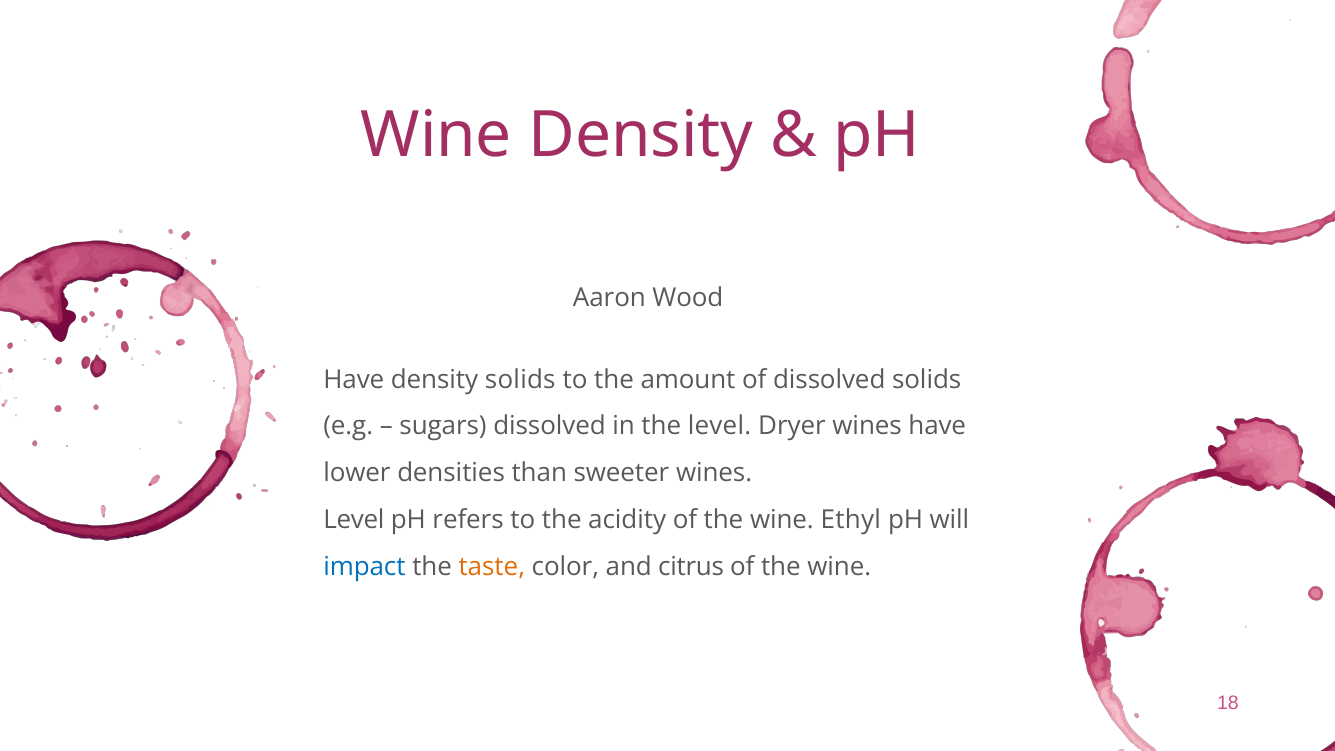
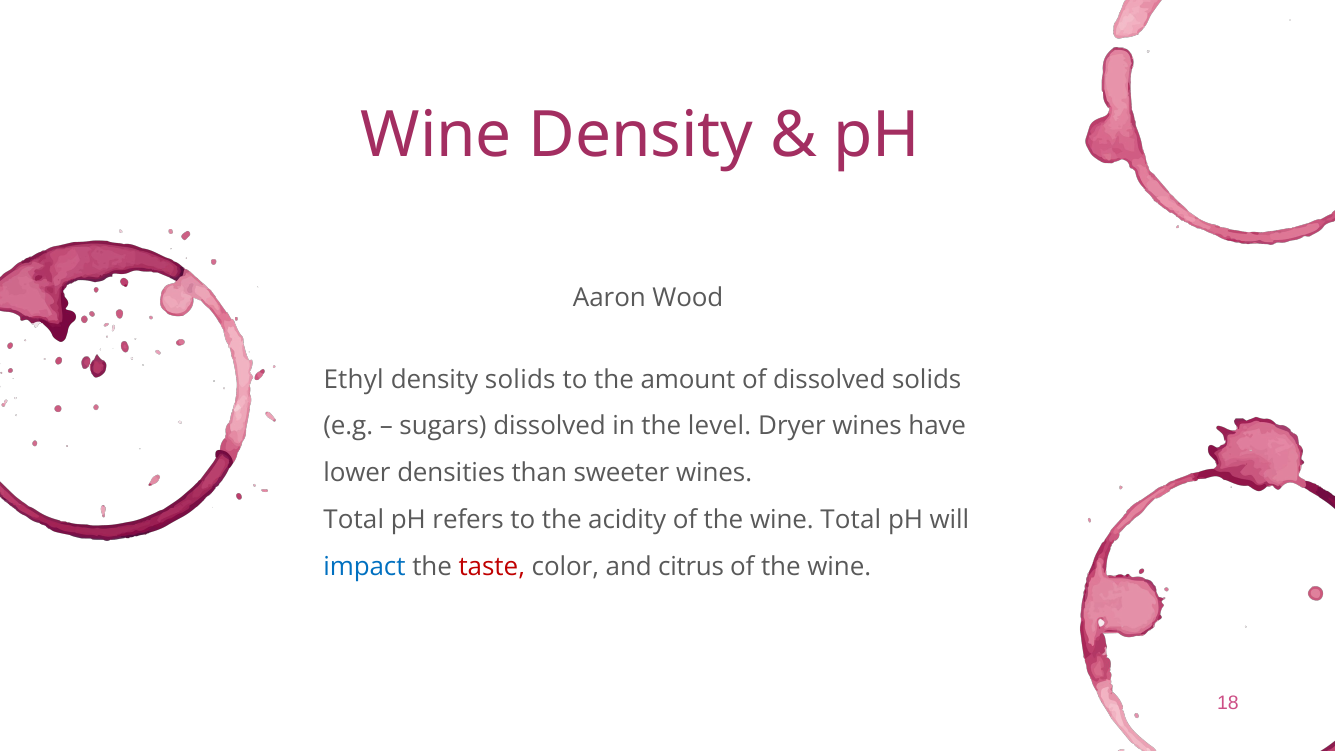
Have: Have -> Ethyl (354, 380)
Level: Level -> Total (354, 520)
wine Ethyl: Ethyl -> Total (851, 520)
taste colour: orange -> red (492, 566)
